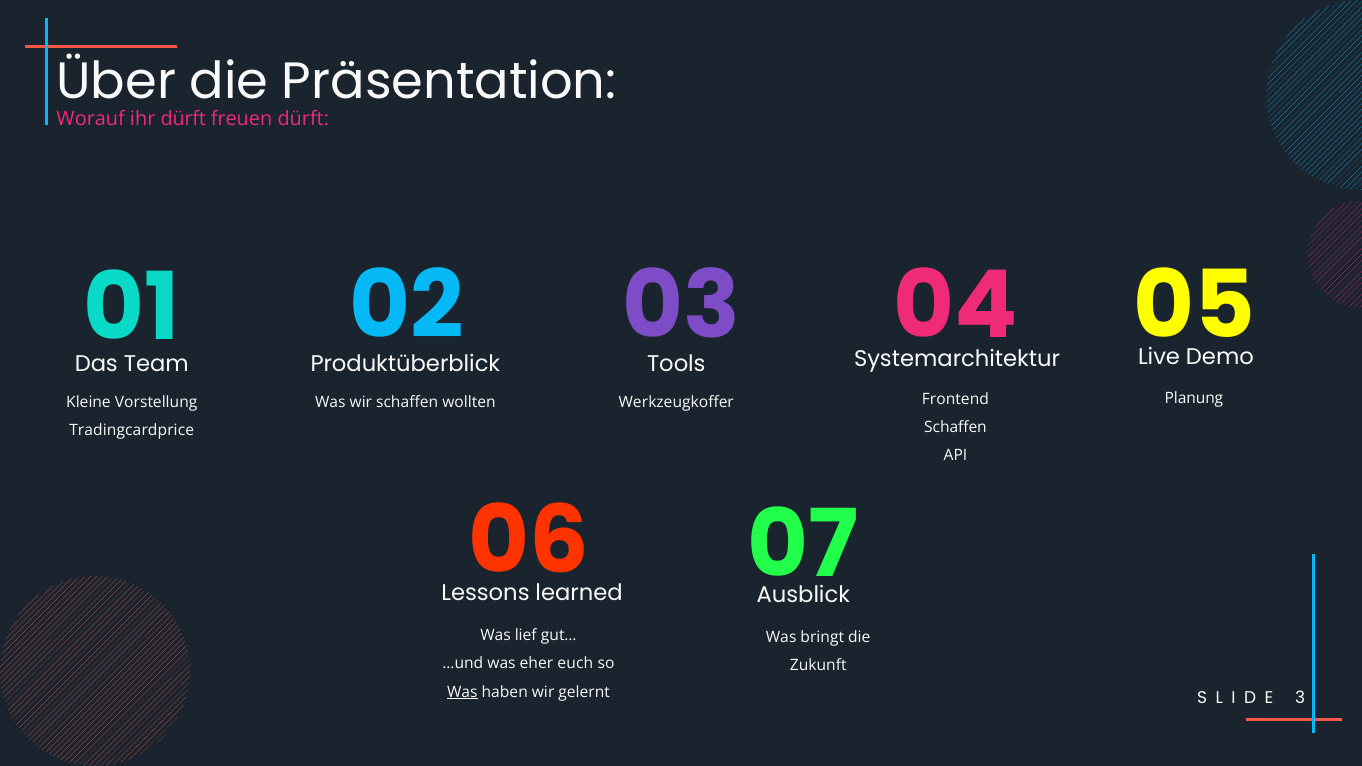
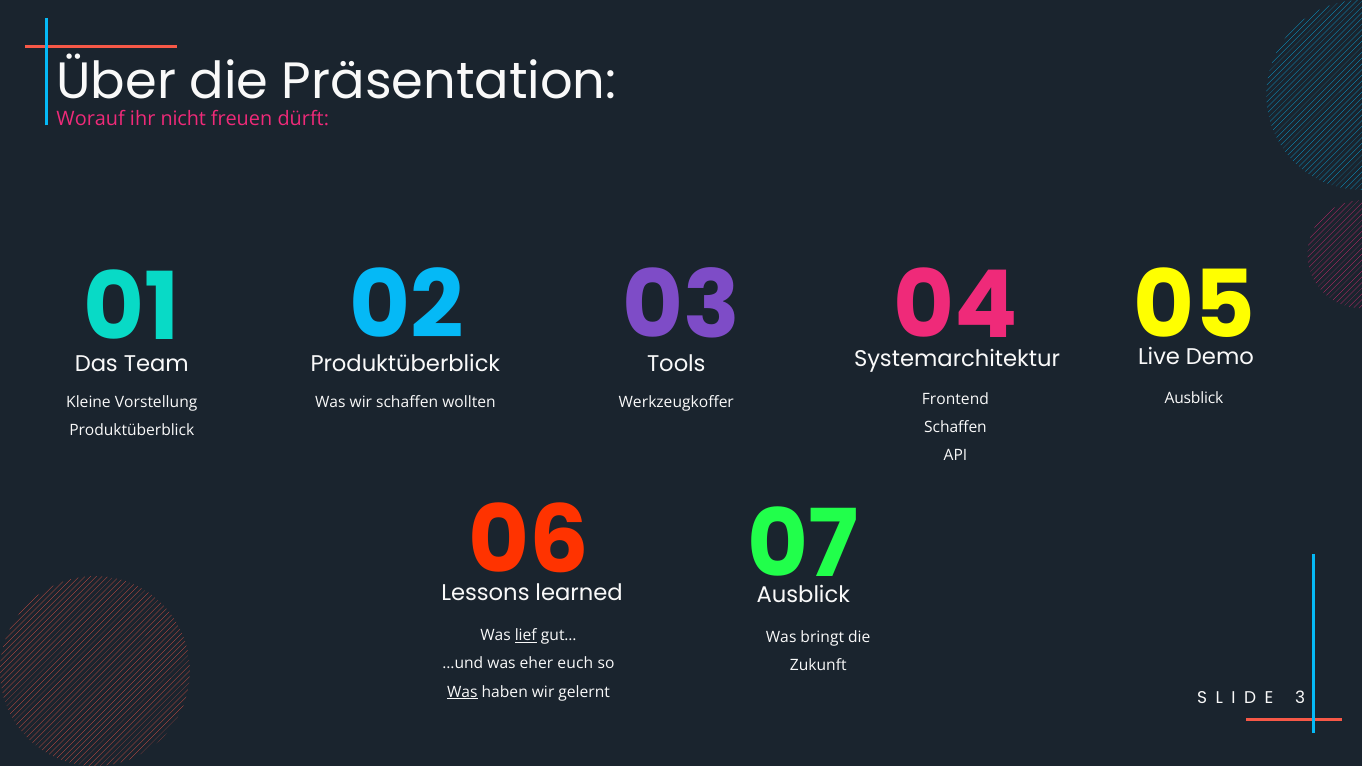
dürft: dürft -> nicht (183, 119)
Planung: Planung -> Ausblick (1194, 398)
Tradingcardprice: Tradingcardprice -> Produktüberblick (132, 431)
lief underline: none -> present (526, 636)
